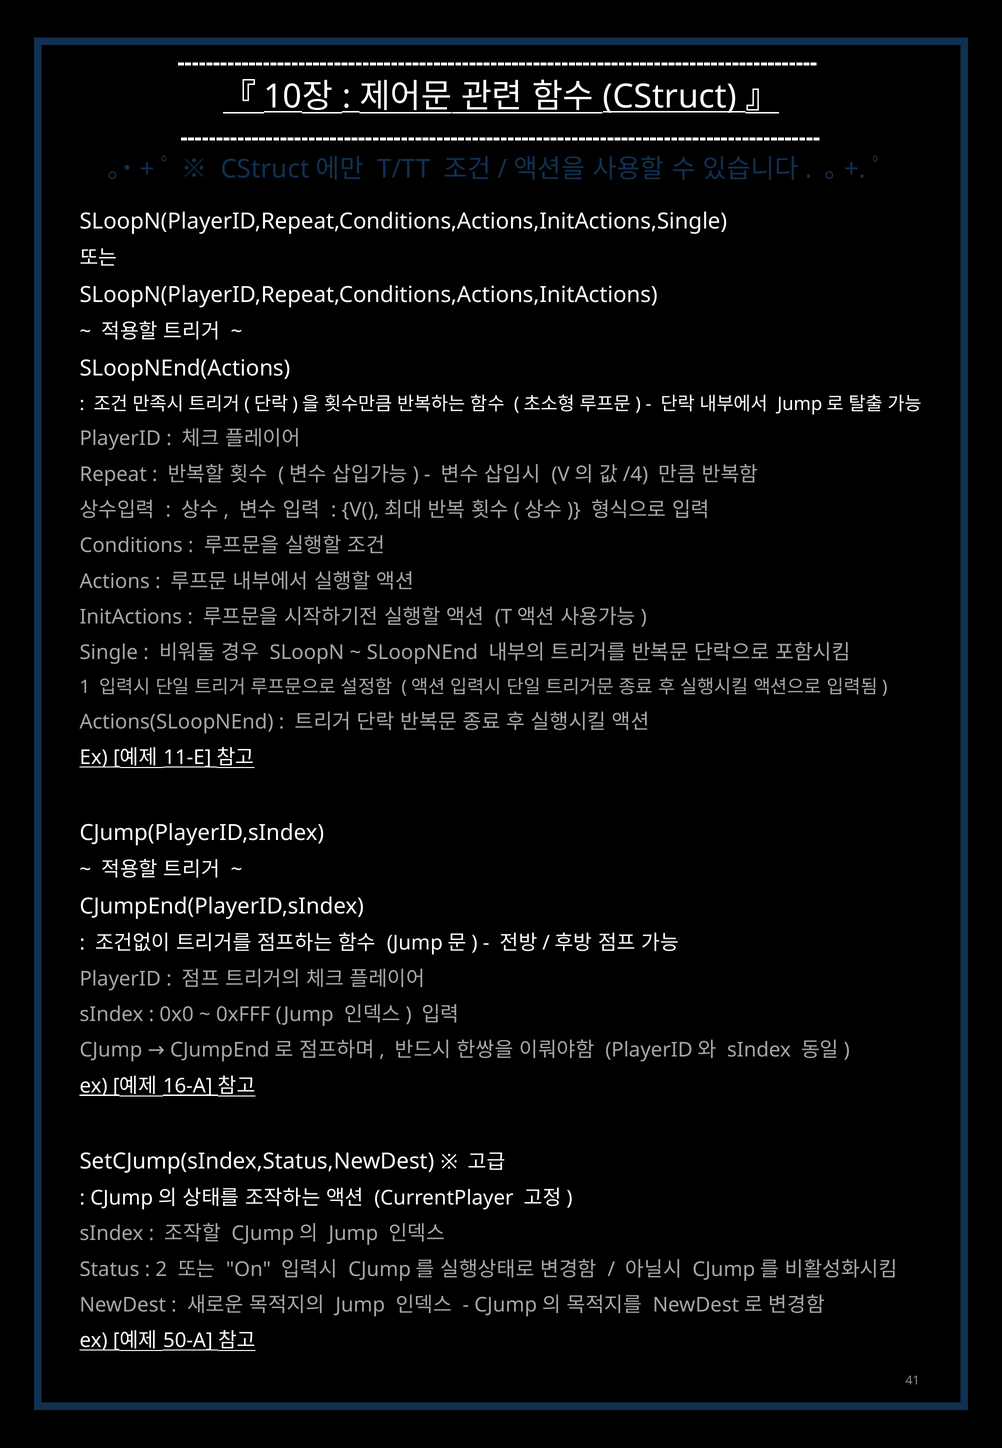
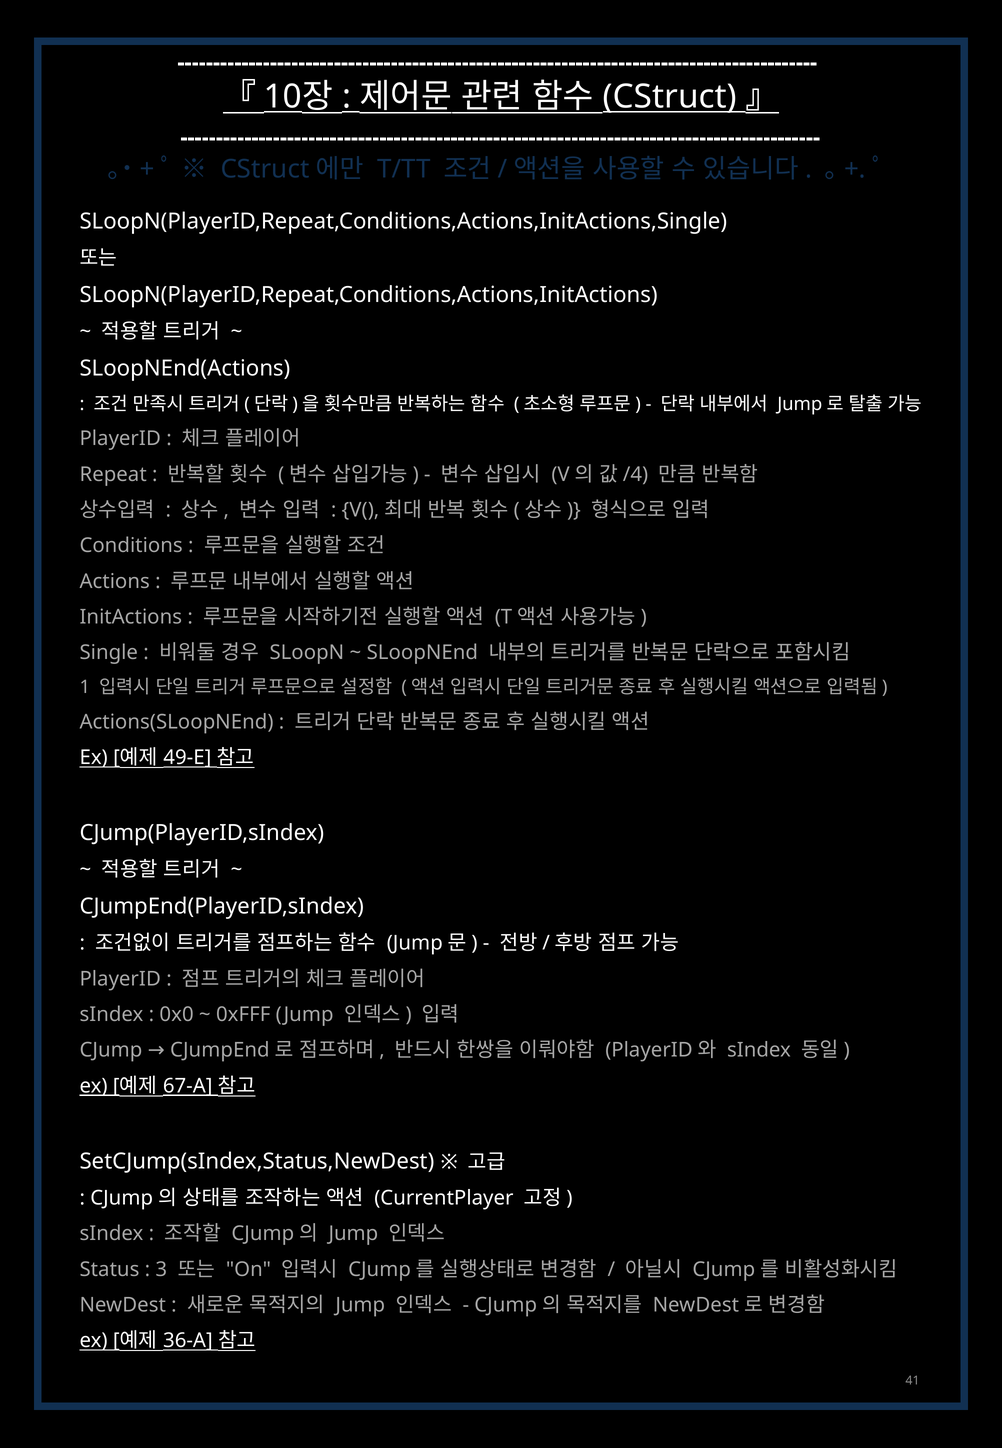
11-E: 11-E -> 49-E (187, 757)
16-A: 16-A -> 67-A (188, 1085)
2: 2 -> 3 (161, 1269)
50-A: 50-A -> 36-A (188, 1340)
